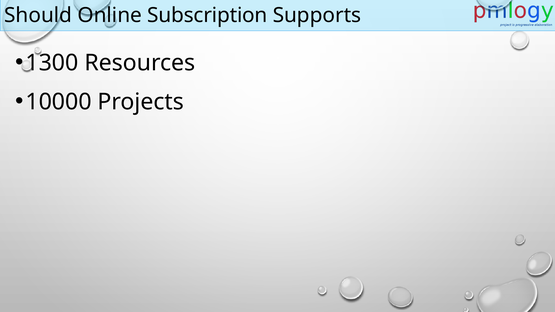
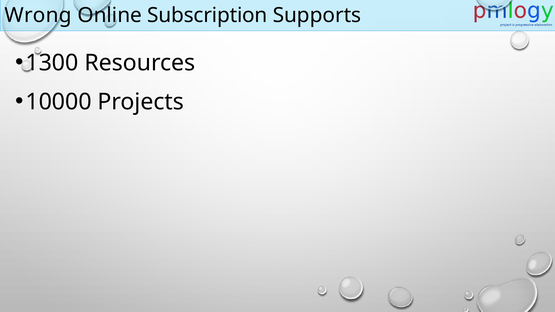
Should: Should -> Wrong (38, 15)
